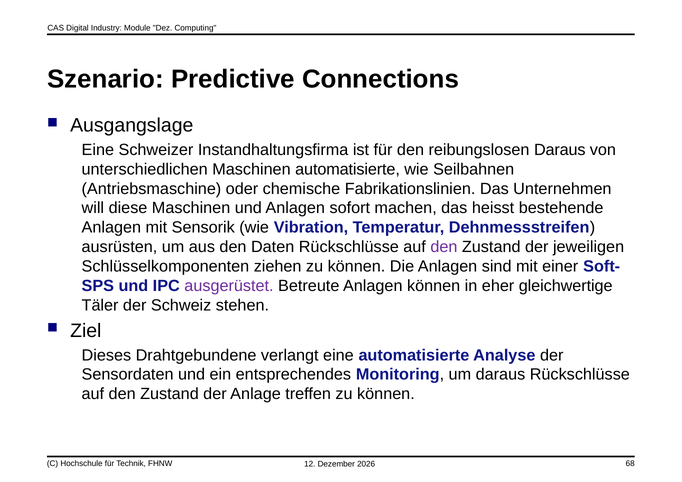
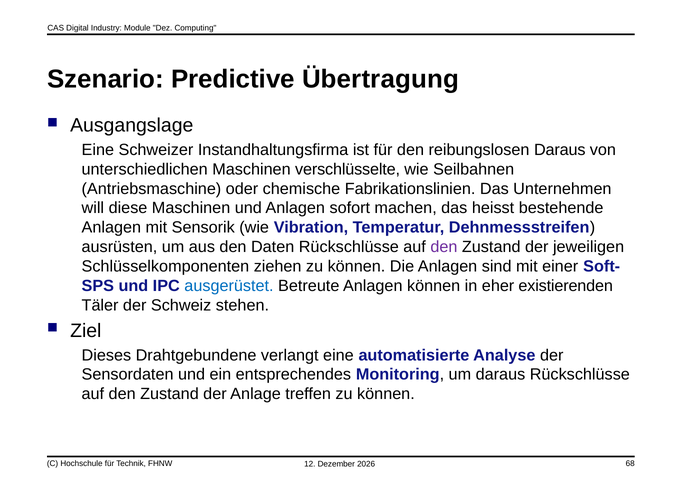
Connections: Connections -> Übertragung (380, 79)
Maschinen automatisierte: automatisierte -> verschlüsselte (348, 169)
ausgerüstet colour: purple -> blue (229, 286)
gleichwertige: gleichwertige -> existierenden (566, 286)
